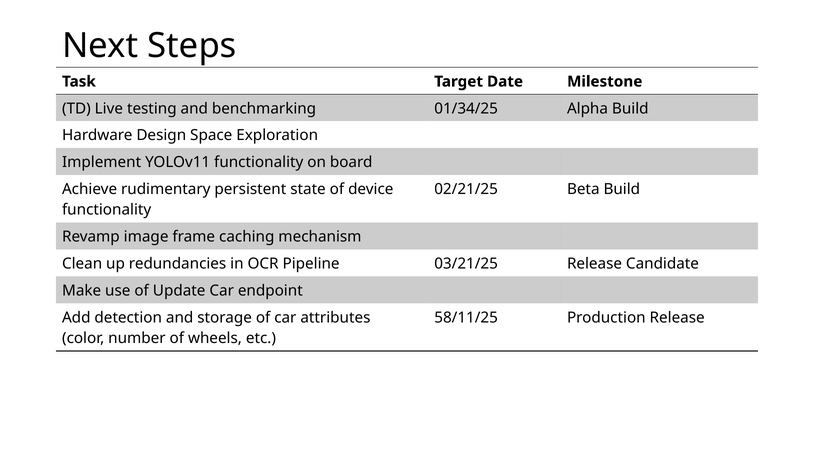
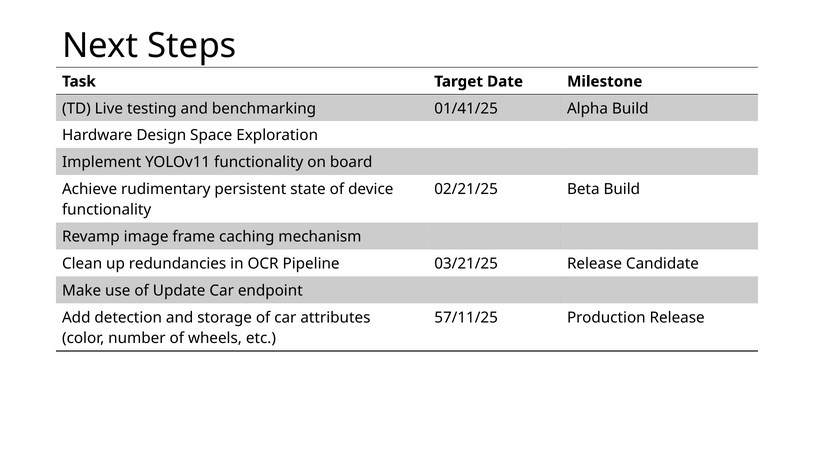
01/34/25: 01/34/25 -> 01/41/25 (466, 108)
58/11/25: 58/11/25 -> 57/11/25 (466, 317)
